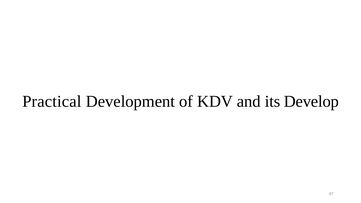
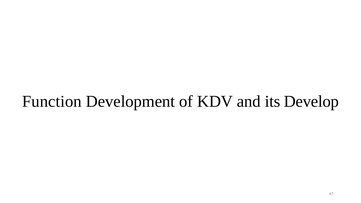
Practical: Practical -> Function (52, 101)
